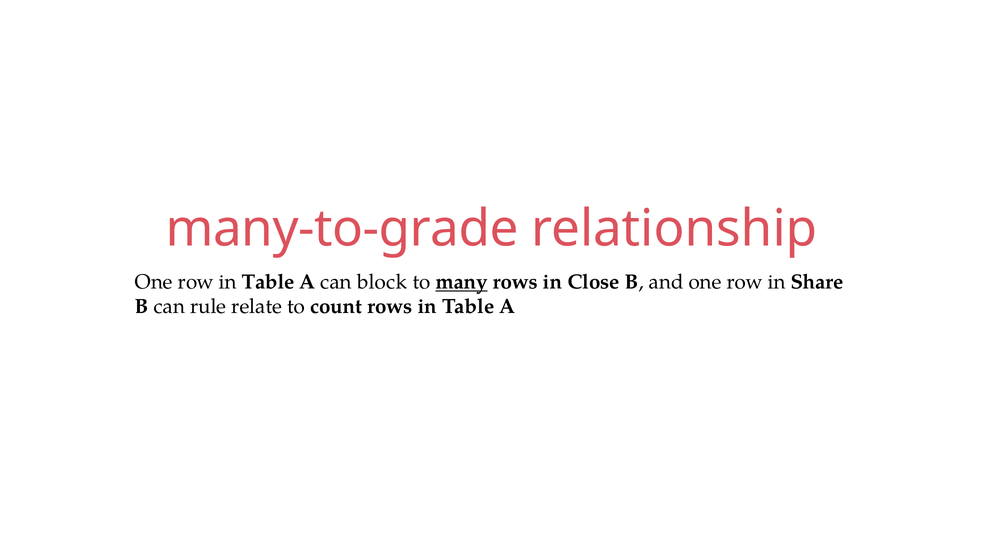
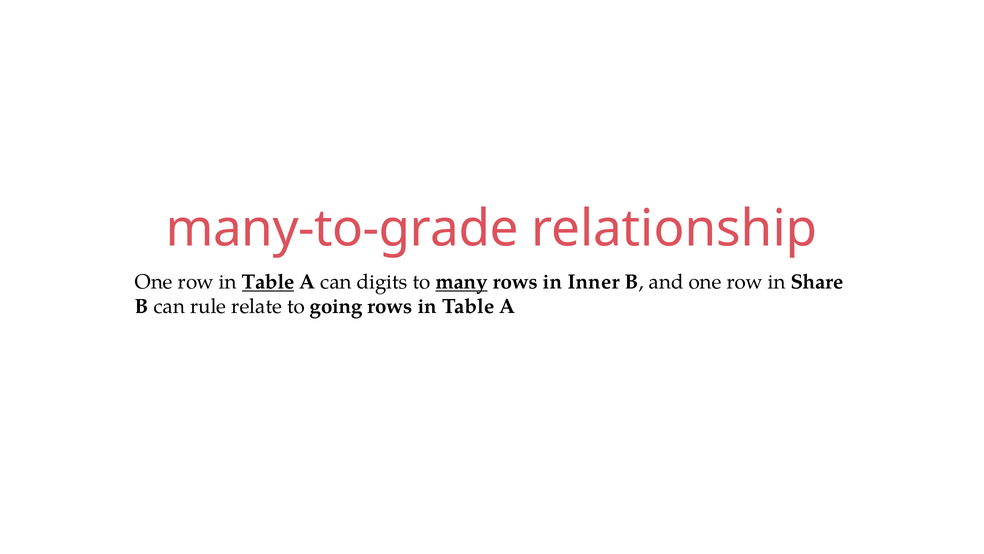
Table underline: none -> present (268, 282)
block: block -> digits (382, 282)
Close: Close -> Inner (594, 282)
count: count -> going (336, 306)
